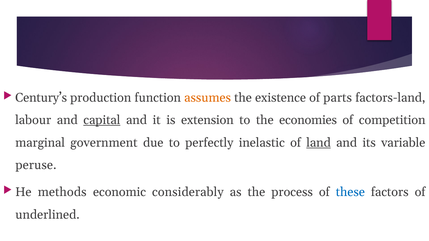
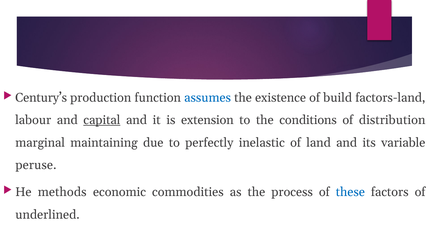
assumes colour: orange -> blue (208, 98)
parts: parts -> build (338, 98)
economies: economies -> conditions (308, 120)
competition: competition -> distribution (392, 120)
government: government -> maintaining (104, 143)
land underline: present -> none (319, 143)
considerably: considerably -> commodities (188, 192)
